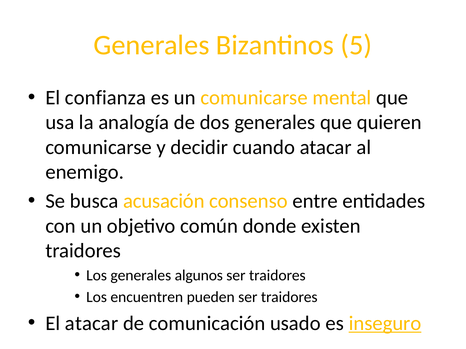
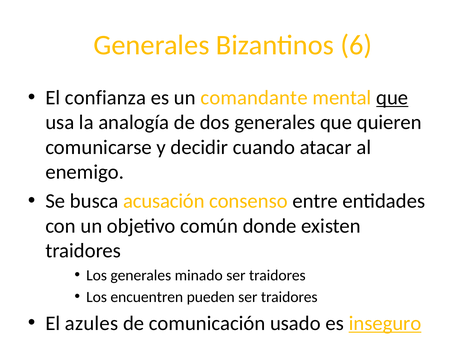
5: 5 -> 6 (356, 45)
un comunicarse: comunicarse -> comandante (254, 98)
que underline: none -> present (392, 98)
algunos: algunos -> minado (199, 276)
El atacar: atacar -> azules (92, 324)
